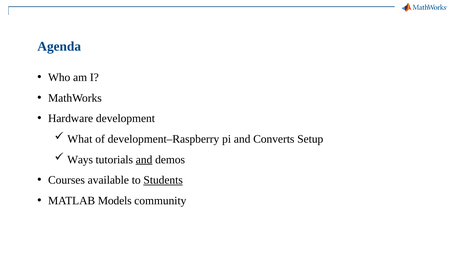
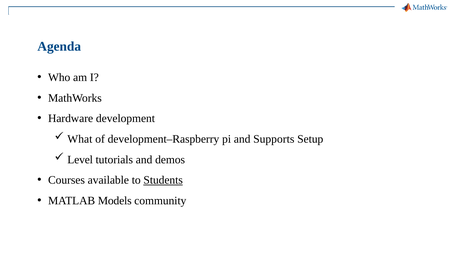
Converts: Converts -> Supports (274, 139)
Ways: Ways -> Level (80, 160)
and underline: present -> none (144, 160)
